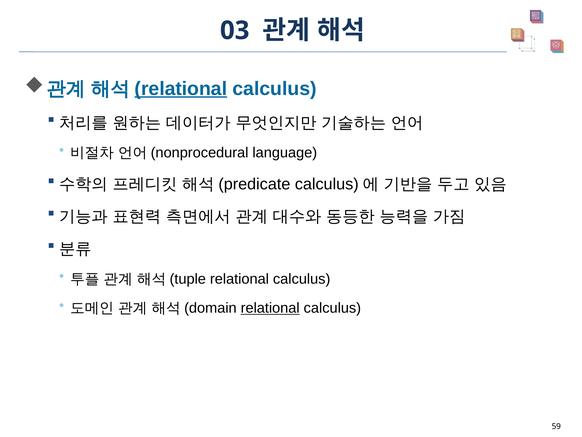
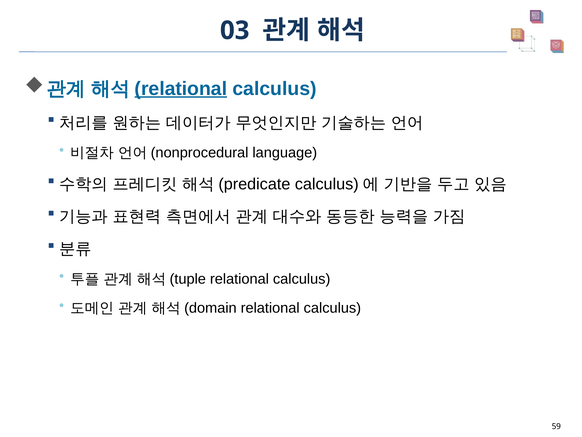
relational underline: present -> none (270, 308)
